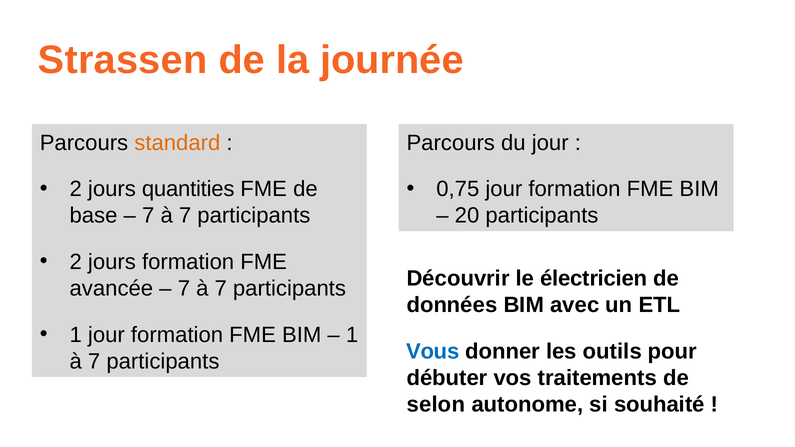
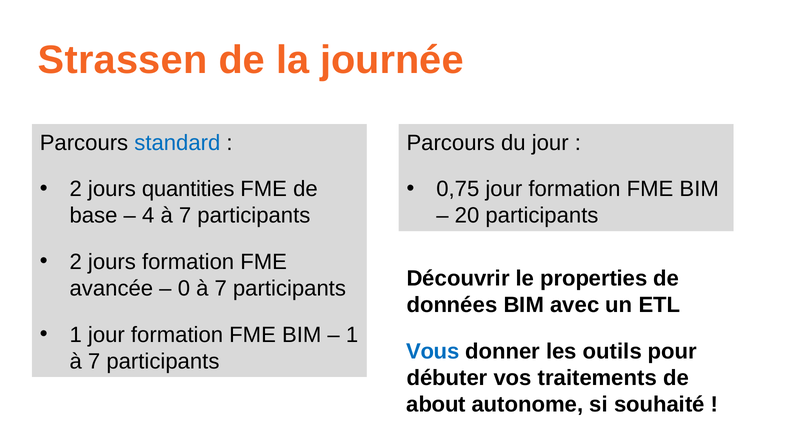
standard colour: orange -> blue (177, 143)
7: 7 -> 4 (148, 216)
électricien: électricien -> properties (594, 279)
7: 7 -> 0 (184, 289)
selon: selon -> about (436, 405)
